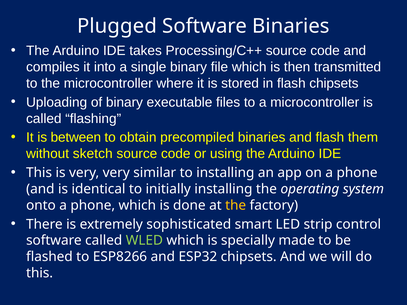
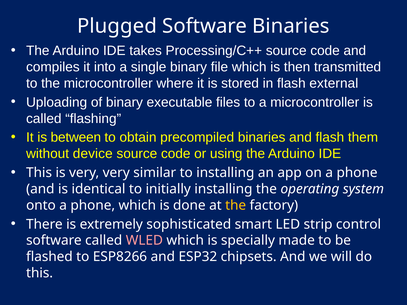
flash chipsets: chipsets -> external (334, 83)
sketch: sketch -> device (93, 154)
WLED colour: light green -> pink (144, 241)
